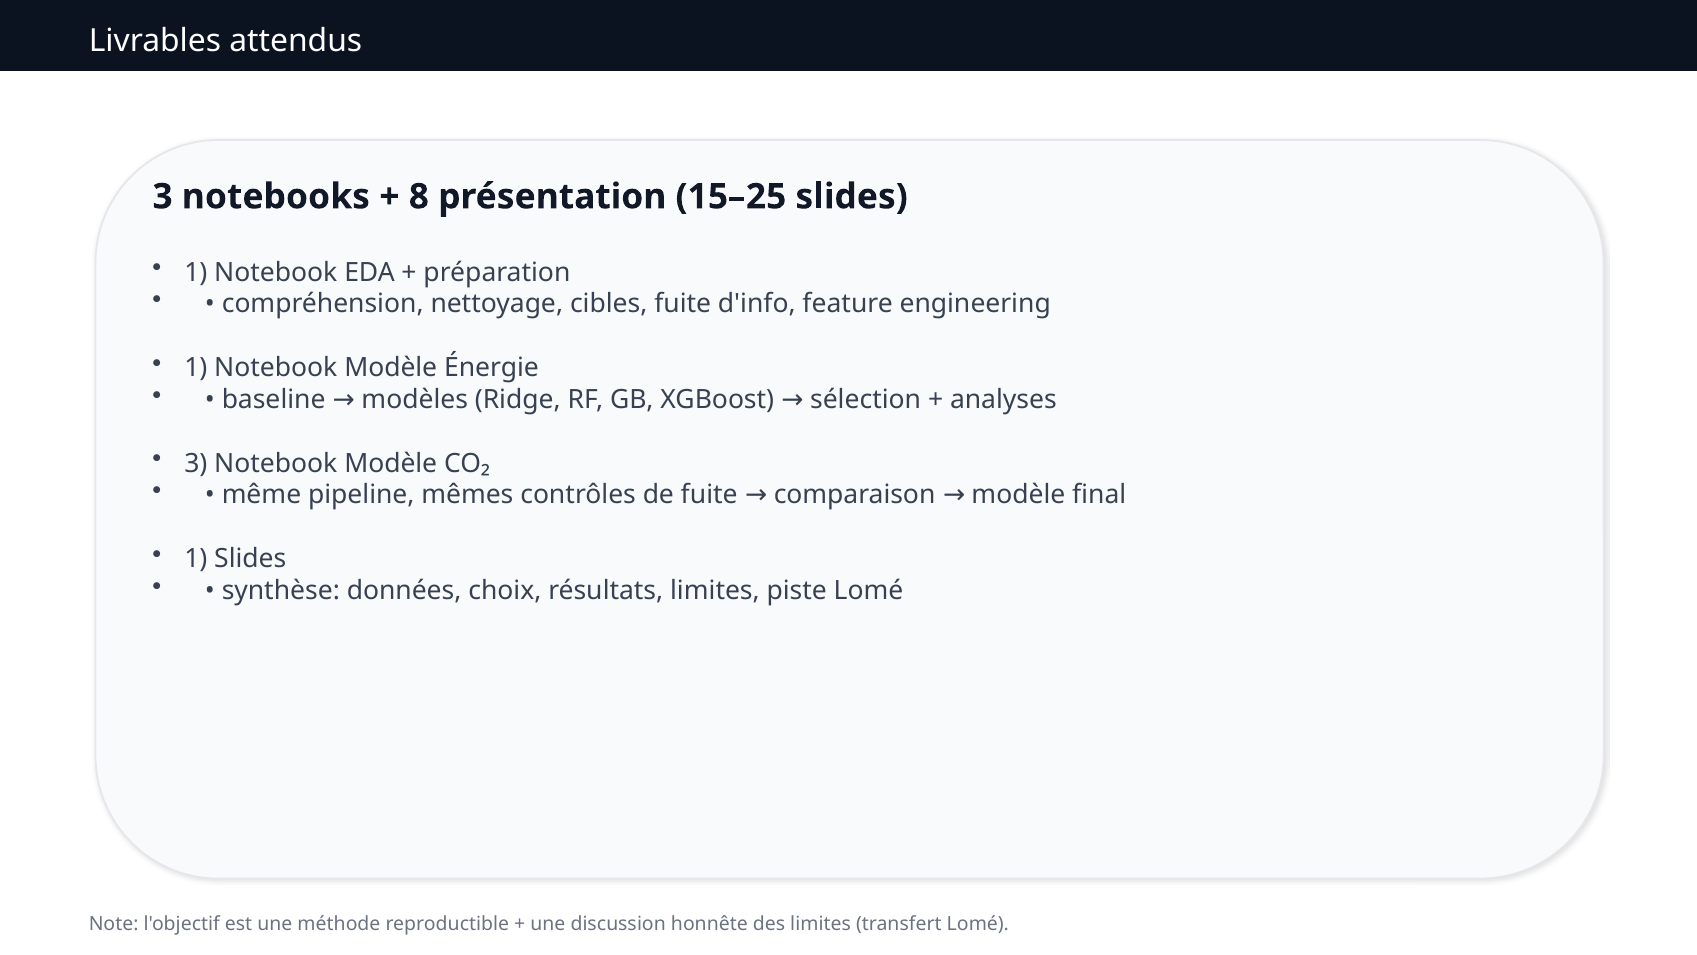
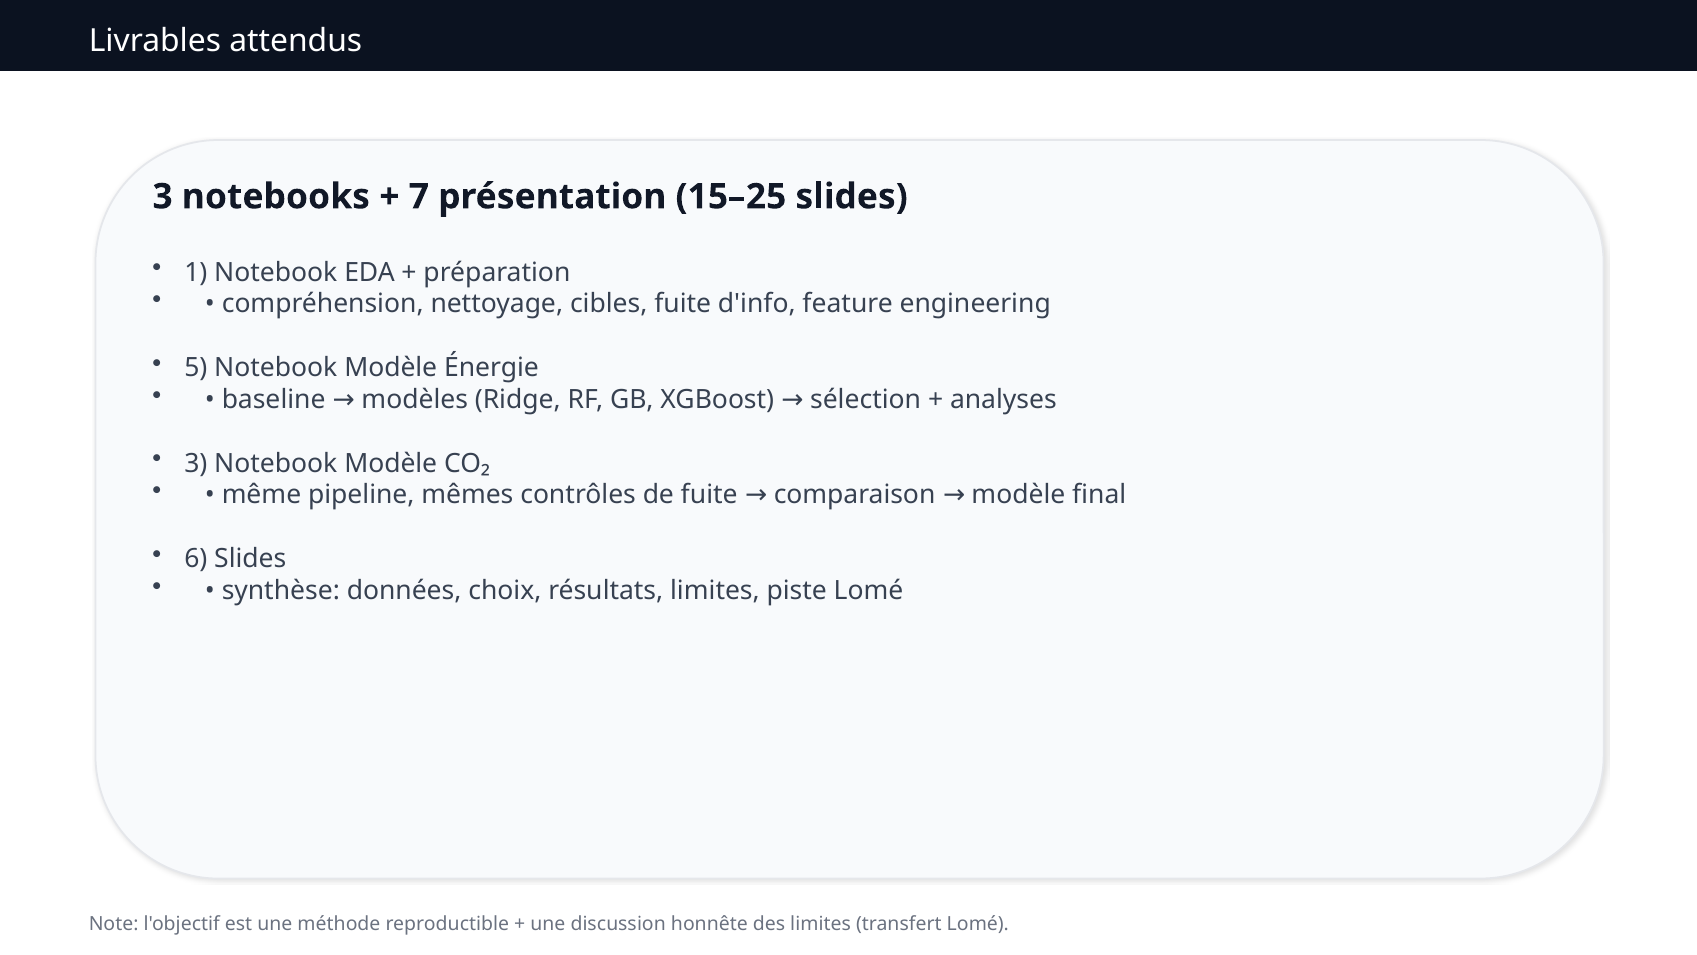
8: 8 -> 7 (419, 197)
1: 1 -> 5 (196, 368)
1: 1 -> 6 (196, 559)
